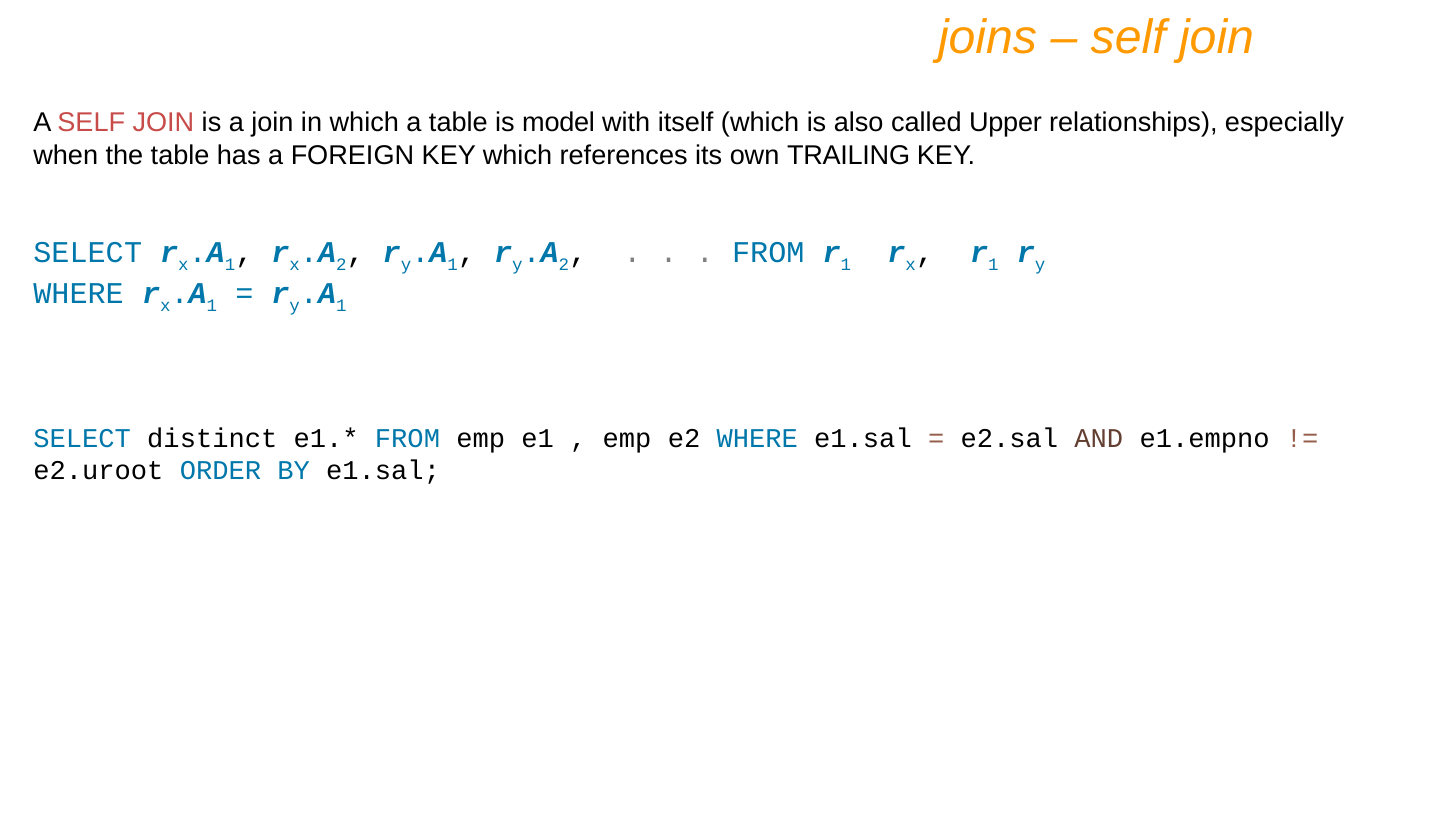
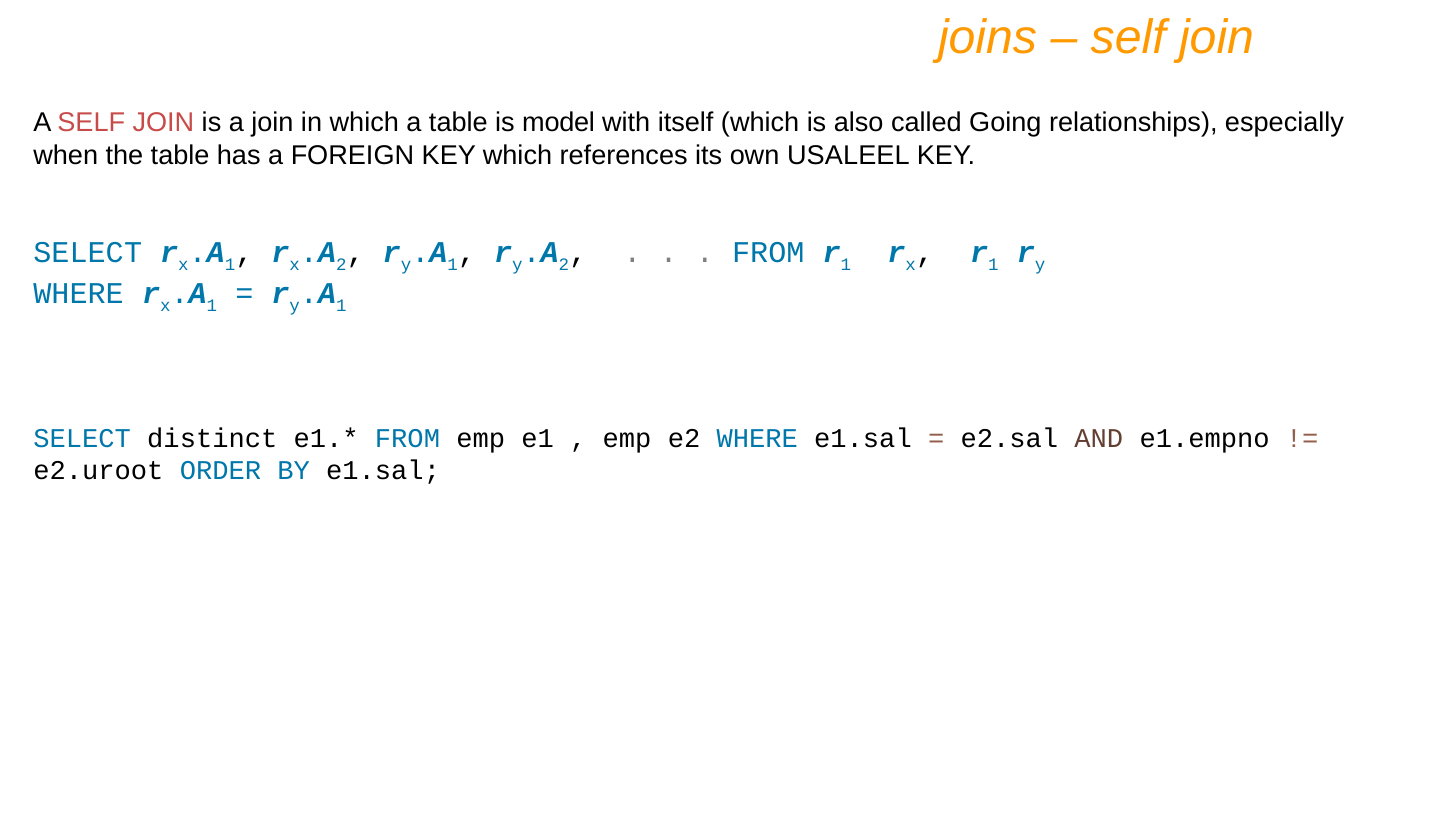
Upper: Upper -> Going (1005, 123)
TRAILING: TRAILING -> USALEEL (848, 155)
